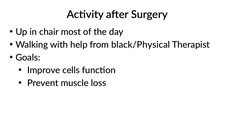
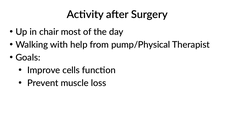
black/Physical: black/Physical -> pump/Physical (141, 45)
